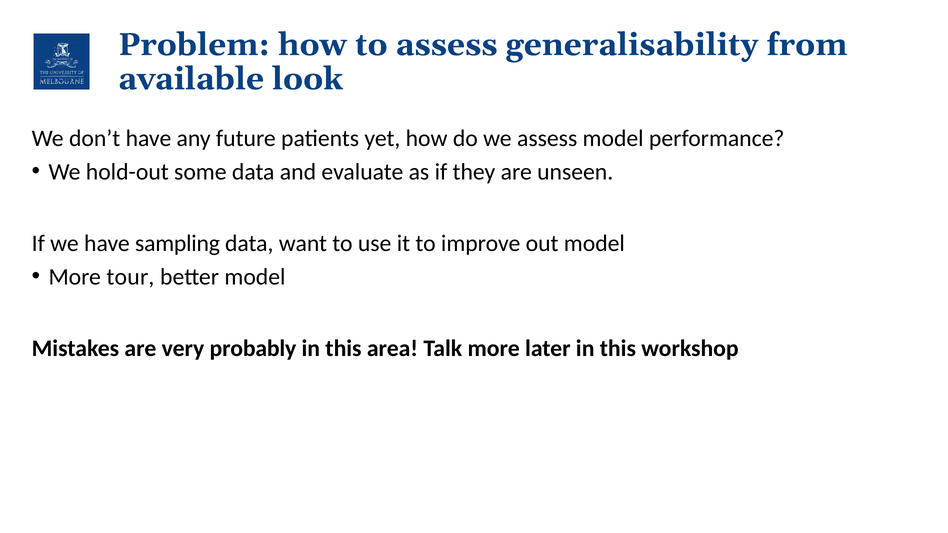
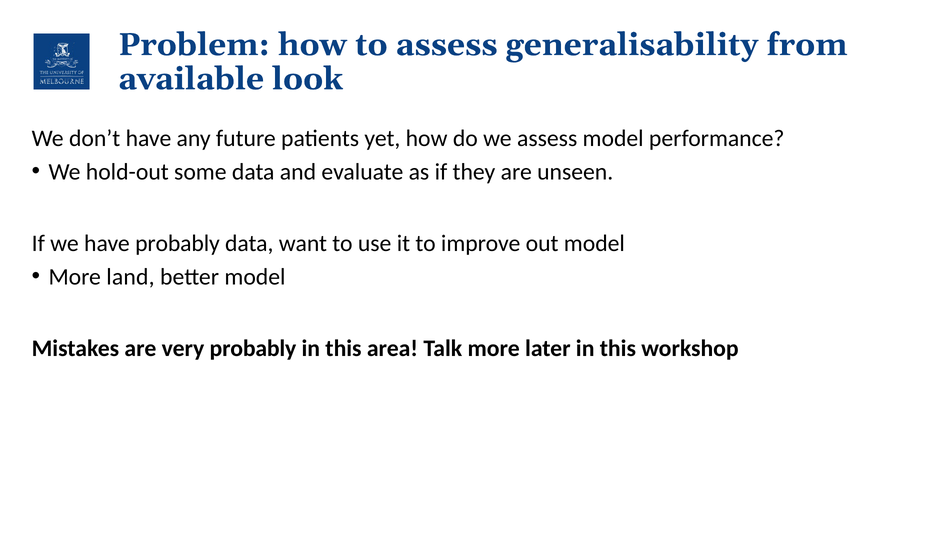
have sampling: sampling -> probably (177, 244)
tour: tour -> land (130, 277)
